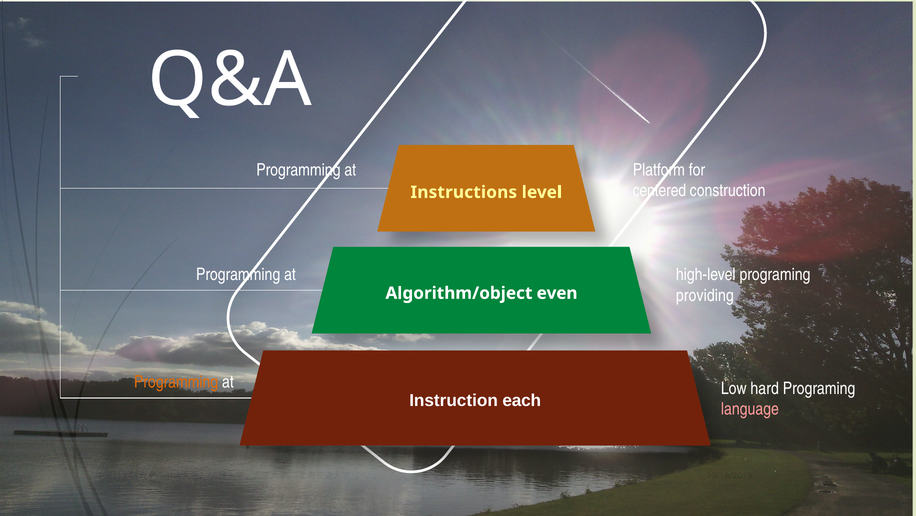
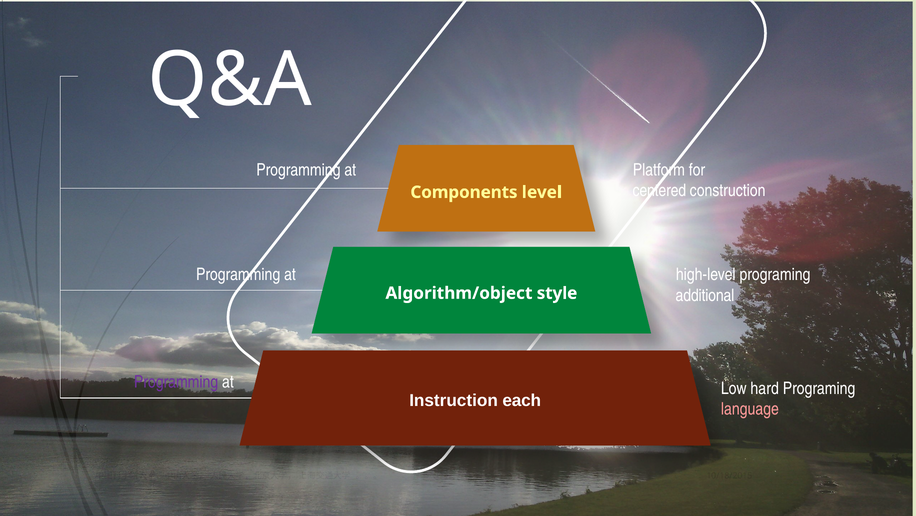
Instructions: Instructions -> Components (464, 192)
providing: providing -> additional (705, 295)
even: even -> style (557, 293)
Programming colour: orange -> purple (176, 381)
